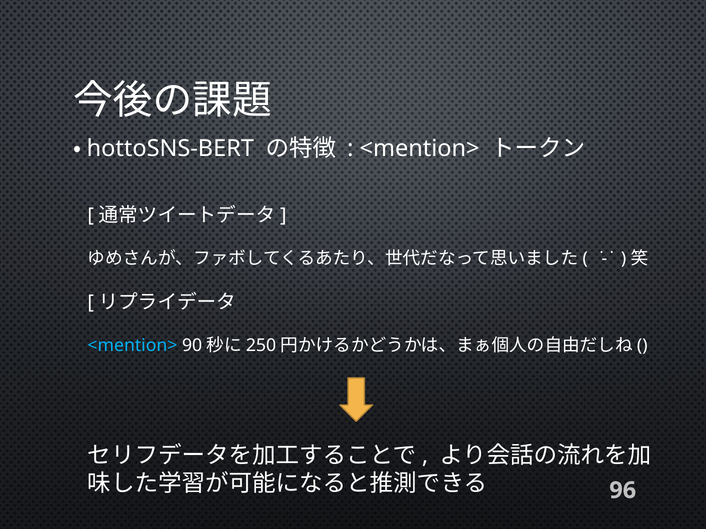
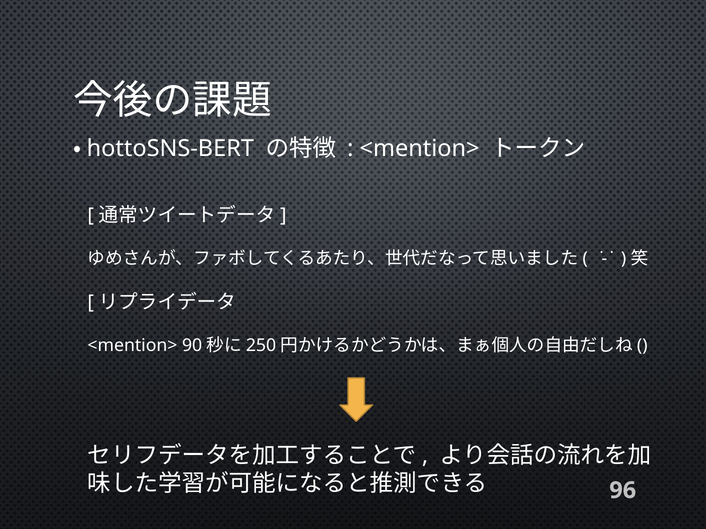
<mention> colour: light blue -> white (132, 346)
